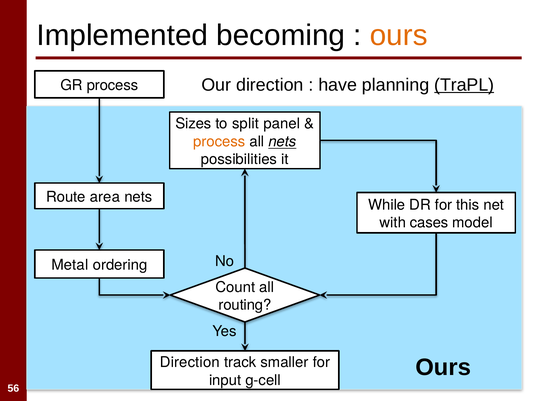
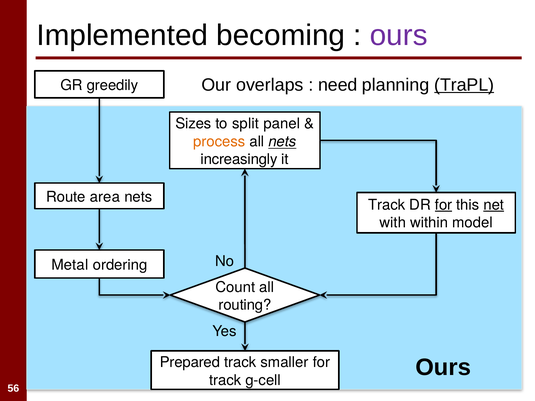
ours colour: orange -> purple (399, 36)
Our direction: direction -> overlaps (270, 85)
have: have -> need (338, 85)
GR process: process -> greedily (112, 85)
possibilities: possibilities -> increasingly (239, 159)
While: While -> Track (387, 205)
for underline: none -> present (444, 205)
net underline: none -> present (494, 205)
cases: cases -> within (429, 223)
Direction: Direction -> Prepared (190, 362)
input: input -> track (225, 380)
